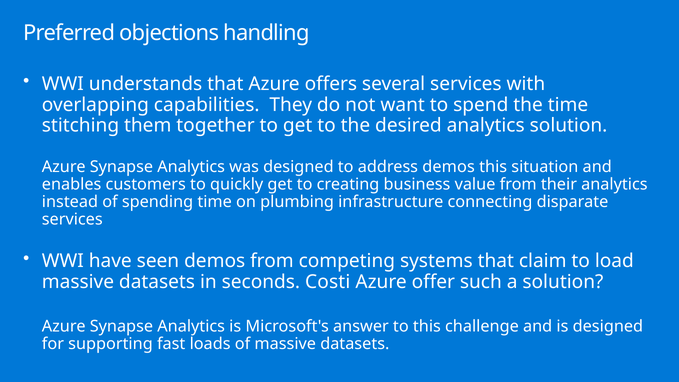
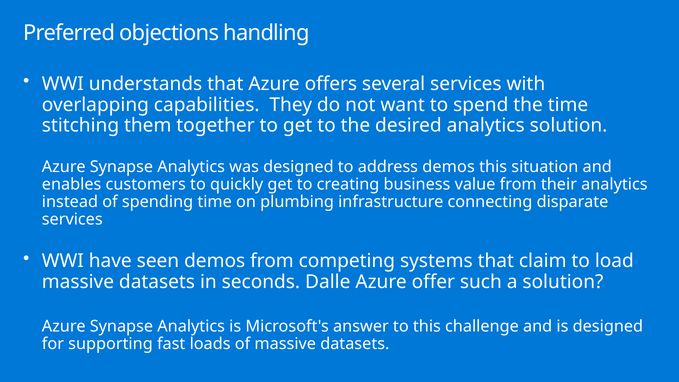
Costi: Costi -> Dalle (328, 282)
